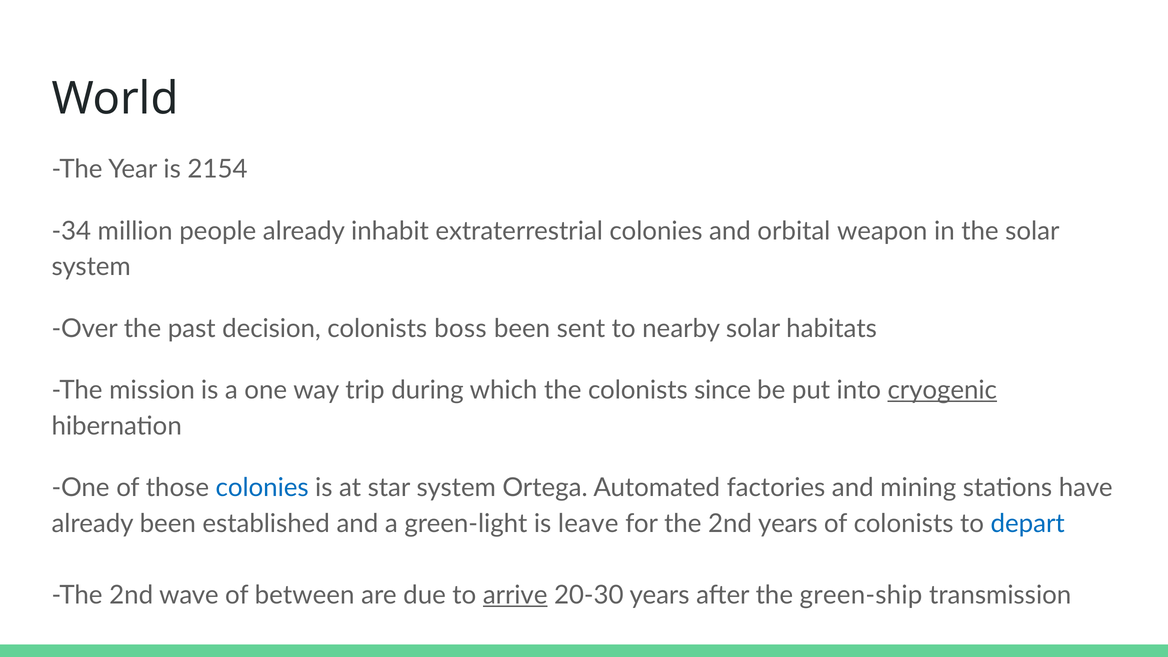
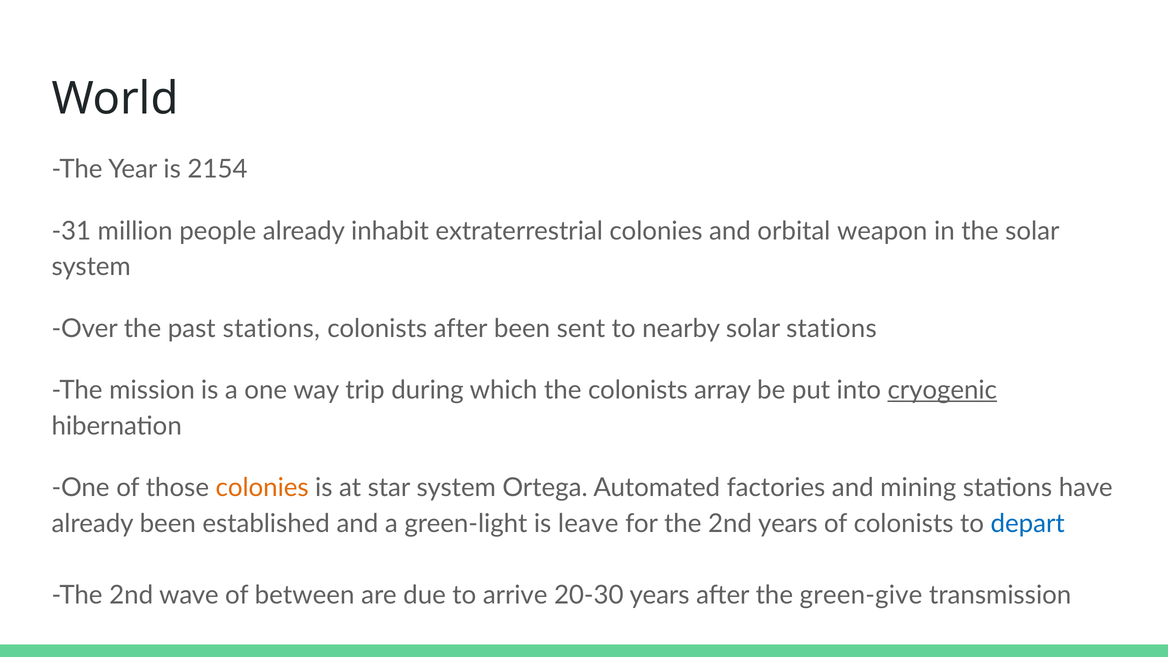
-34: -34 -> -31 (71, 231)
past decision: decision -> stations (271, 329)
colonists boss: boss -> after (461, 329)
solar habitats: habitats -> stations (831, 329)
since: since -> array (723, 390)
colonies colour: blue -> orange (262, 488)
arrive underline: present -> none (515, 595)
green-ship: green-ship -> green-give (861, 595)
